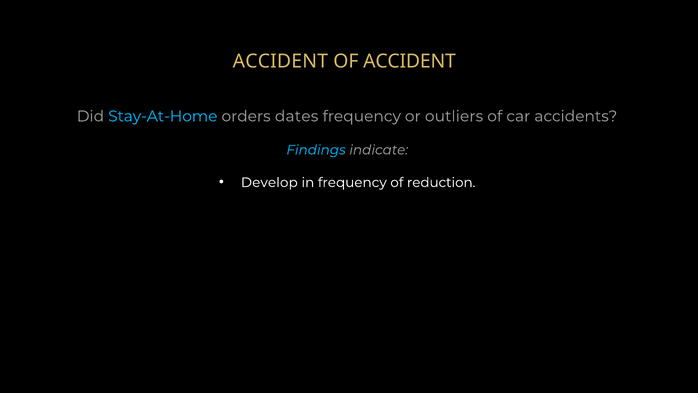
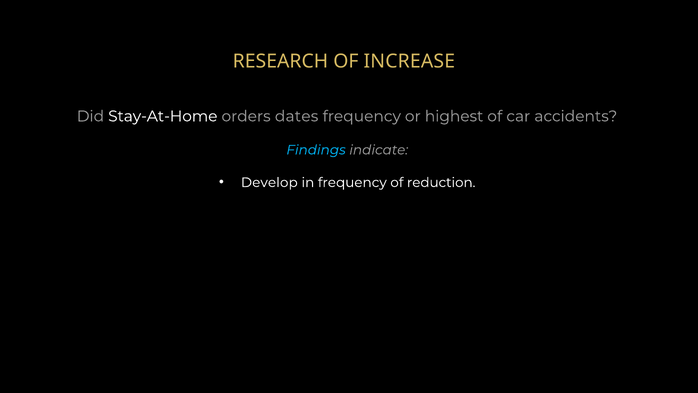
ACCIDENT: ACCIDENT -> RESEARCH (280, 62)
OF ACCIDENT: ACCIDENT -> INCREASE (409, 62)
Stay-At-Home colour: light blue -> white (163, 116)
outliers: outliers -> highest (454, 116)
